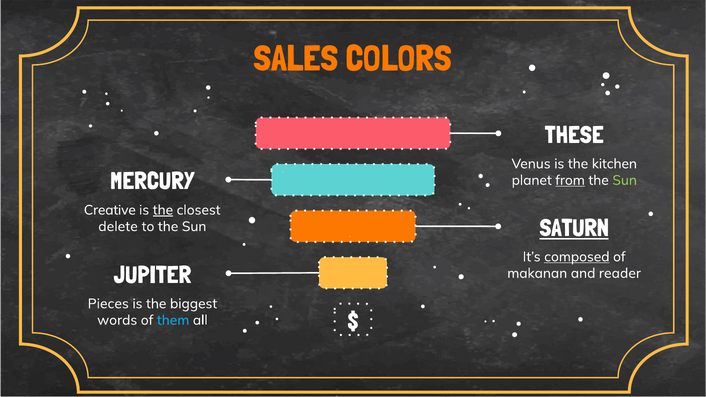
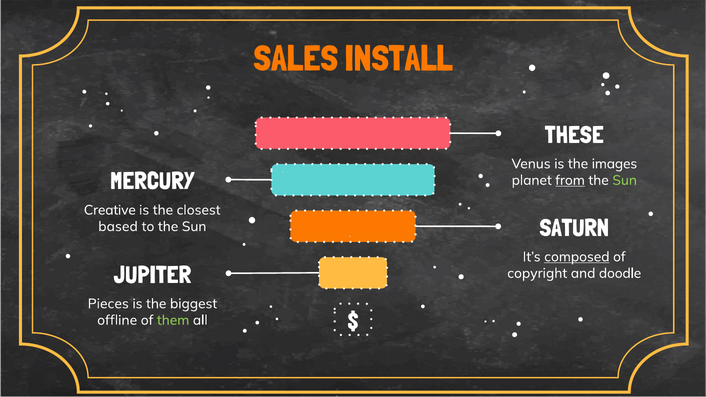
COLORS: COLORS -> INSTALL (399, 59)
kitchen: kitchen -> images (614, 164)
the underline: present -> none (163, 210)
SATURN underline: present -> none (574, 228)
delete: delete -> based (118, 227)
makanan: makanan -> copyright (537, 273)
reader: reader -> doodle (620, 273)
words: words -> offline (117, 320)
them colour: light blue -> light green (173, 320)
